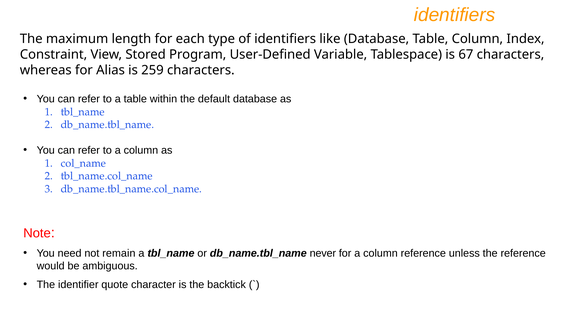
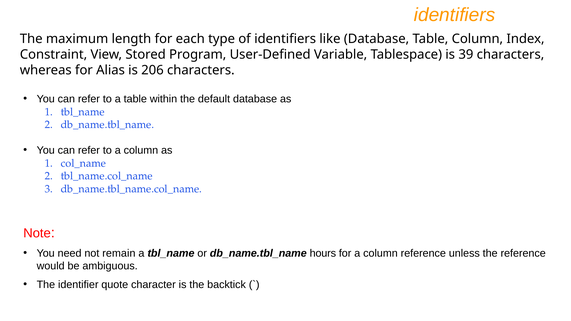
67: 67 -> 39 (466, 54)
259: 259 -> 206 (152, 70)
never: never -> hours (323, 253)
